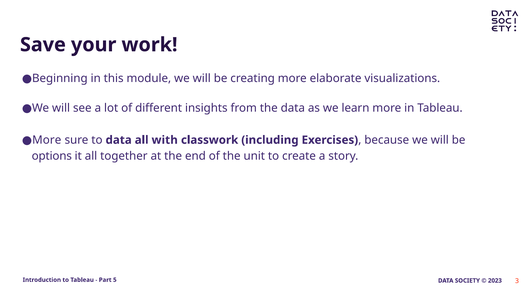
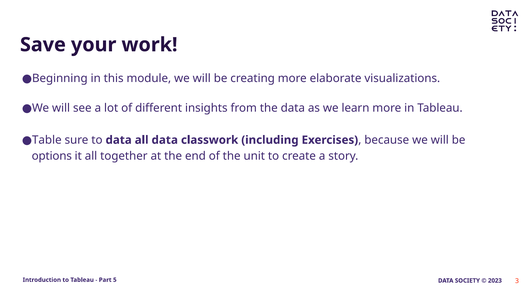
More: More -> Table (47, 140)
all with: with -> data (165, 140)
